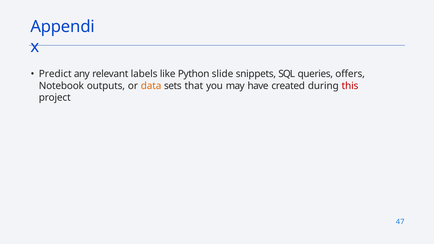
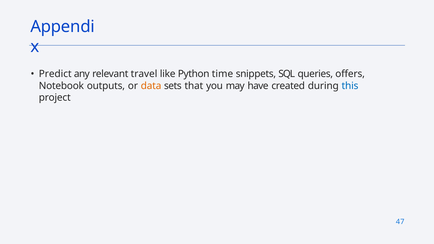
labels: labels -> travel (144, 74)
slide: slide -> time (222, 74)
this colour: red -> blue (350, 86)
